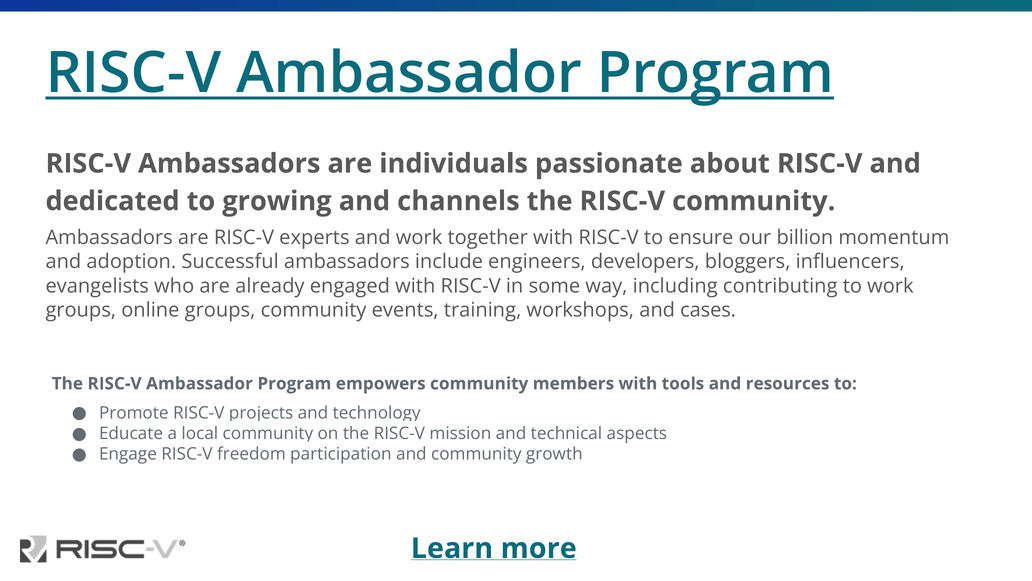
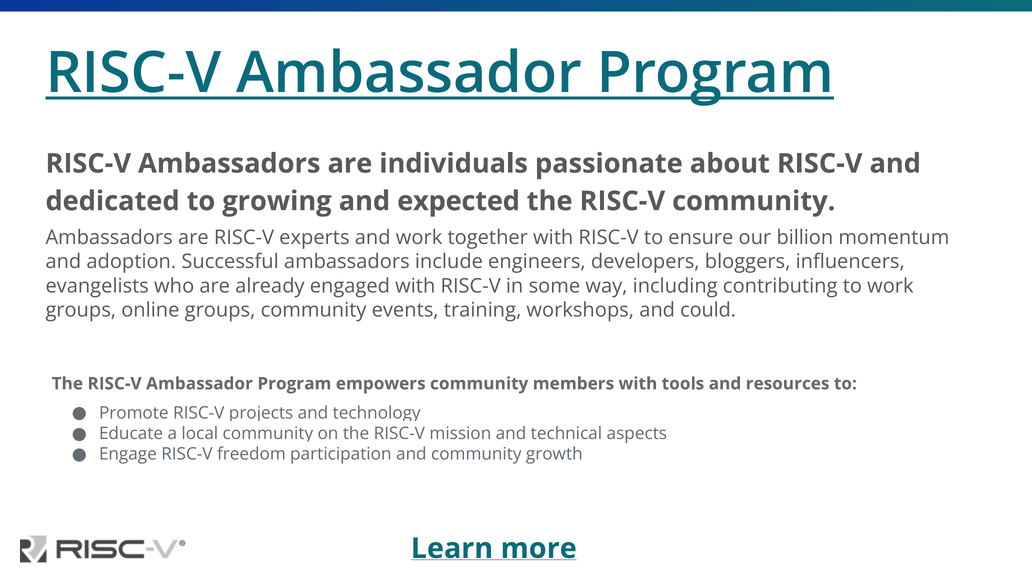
channels: channels -> expected (459, 201)
cases: cases -> could (708, 310)
